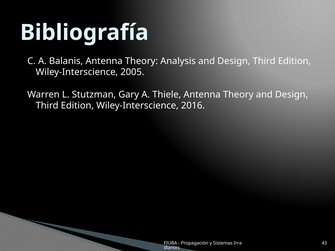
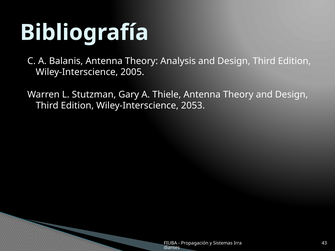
2016: 2016 -> 2053 (193, 106)
